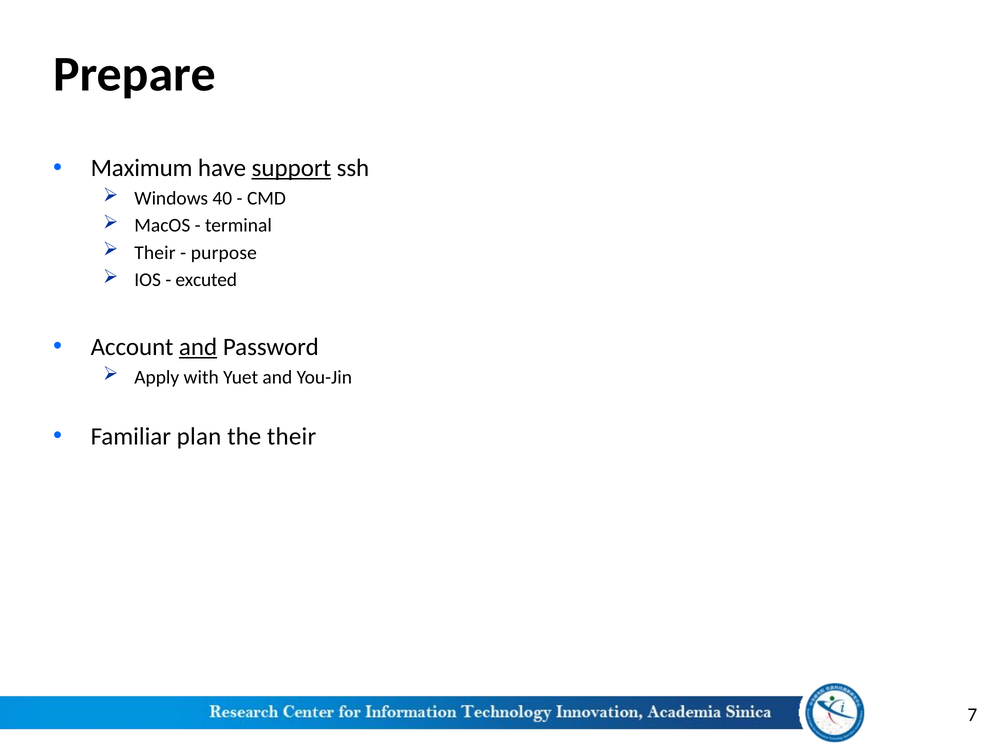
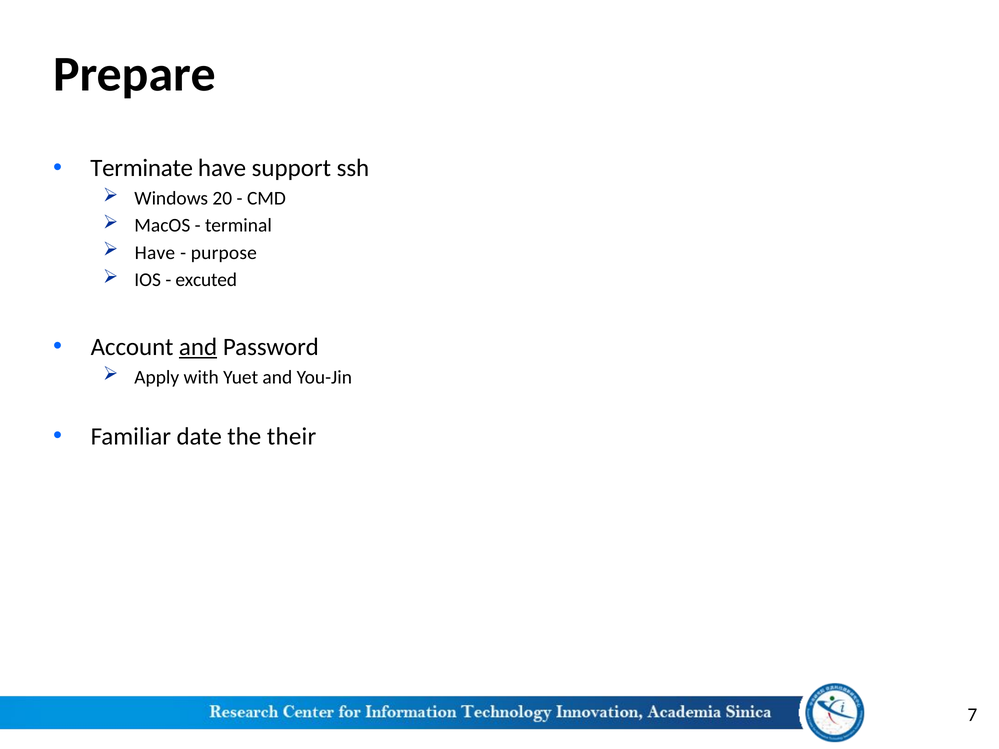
Maximum: Maximum -> Terminate (142, 168)
support underline: present -> none (291, 168)
40: 40 -> 20 (222, 198)
Their: Their -> Have (155, 253)
plan: plan -> date (199, 436)
